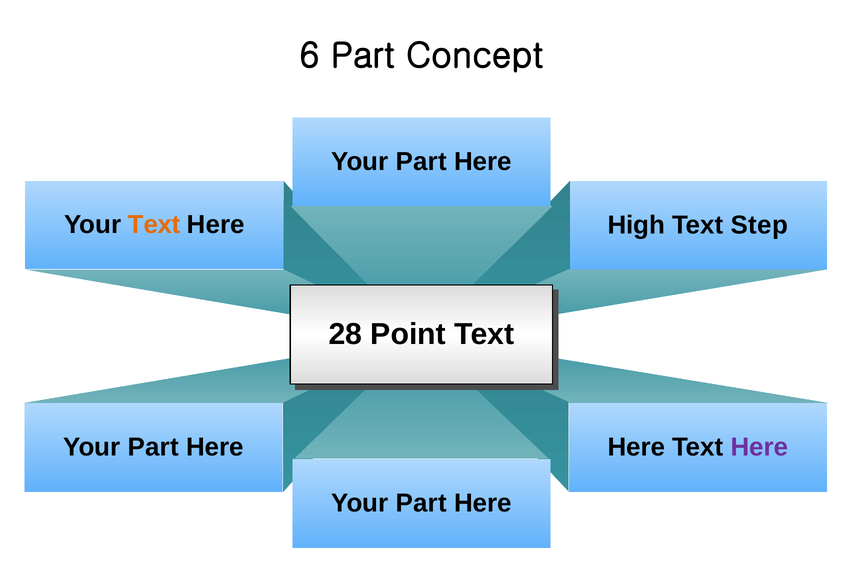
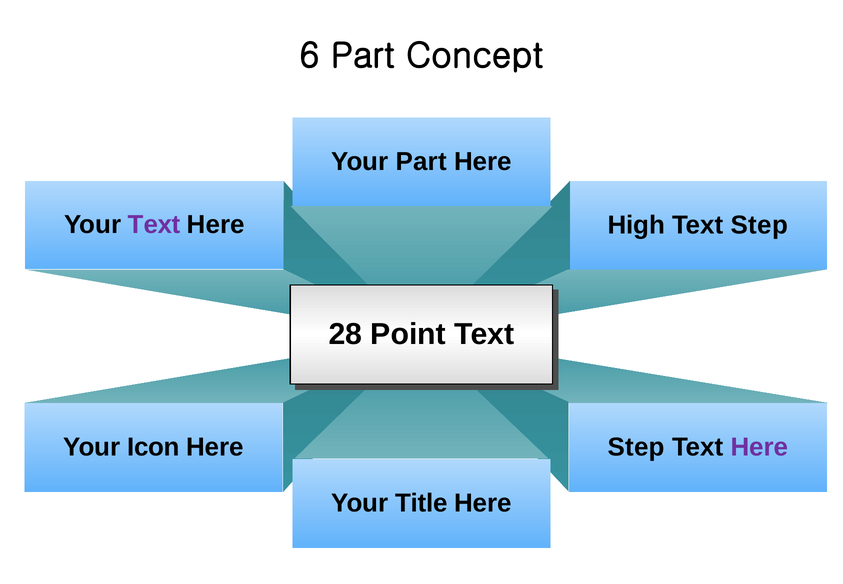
Text colour: orange -> purple (154, 225)
Part: Part -> Icon (153, 447)
Here Here: Here -> Step (636, 447)
Part: Part -> Title (421, 503)
